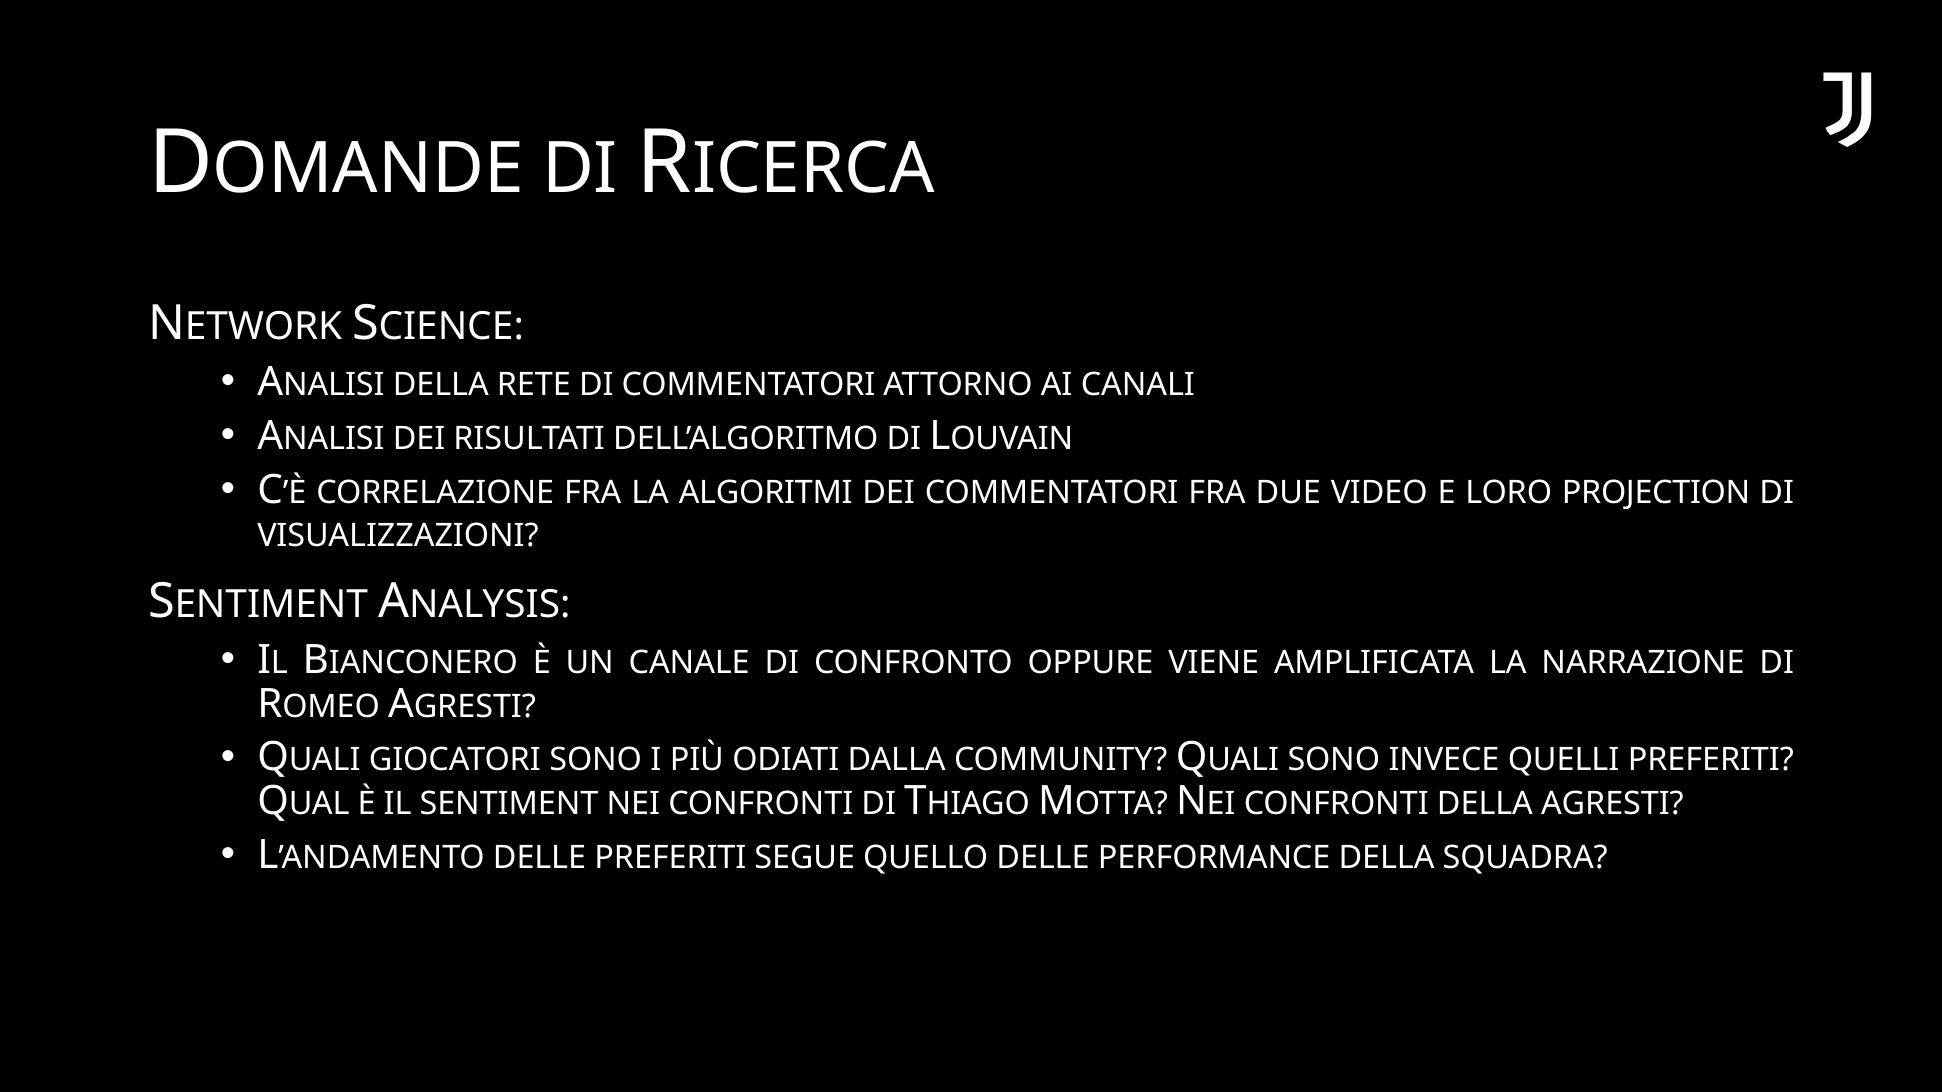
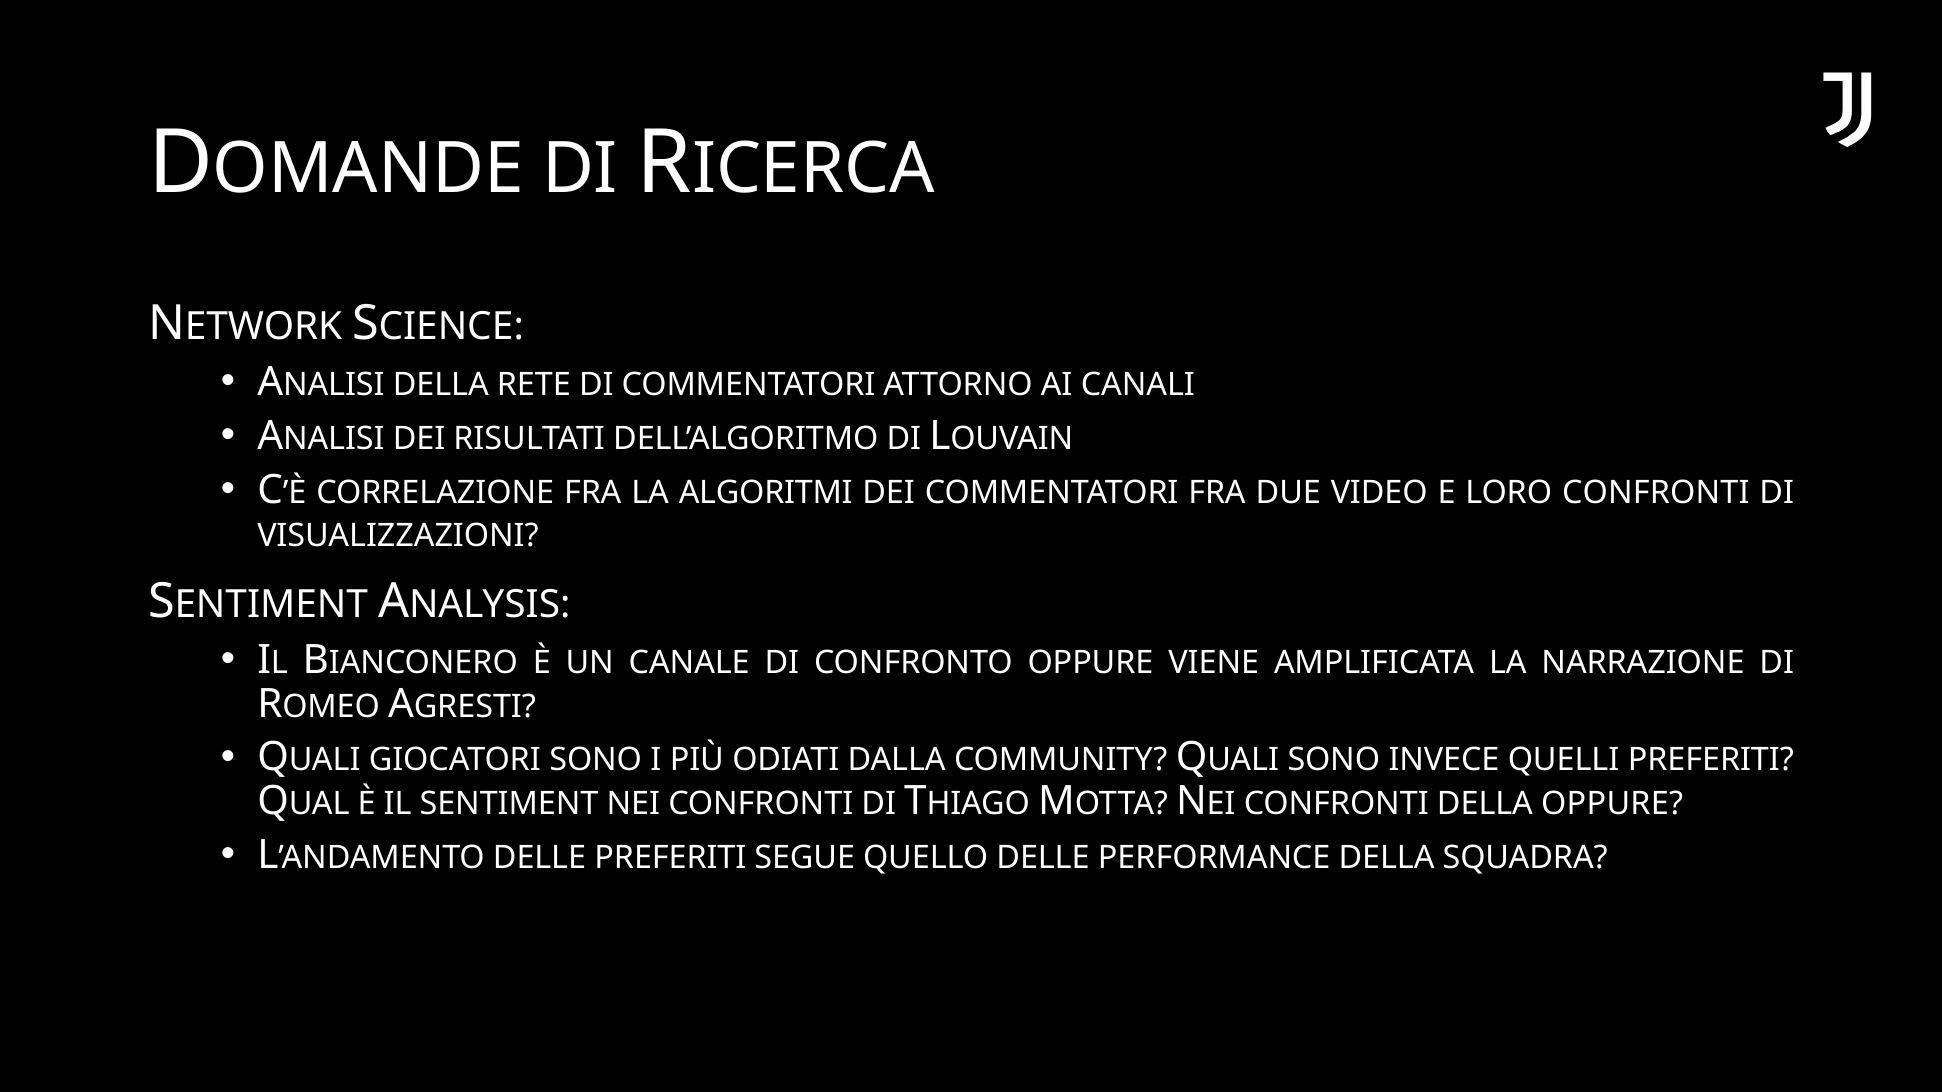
LORO PROJECTION: PROJECTION -> CONFRONTI (1656, 493)
DELLA AGRESTI: AGRESTI -> OPPURE (1612, 804)
